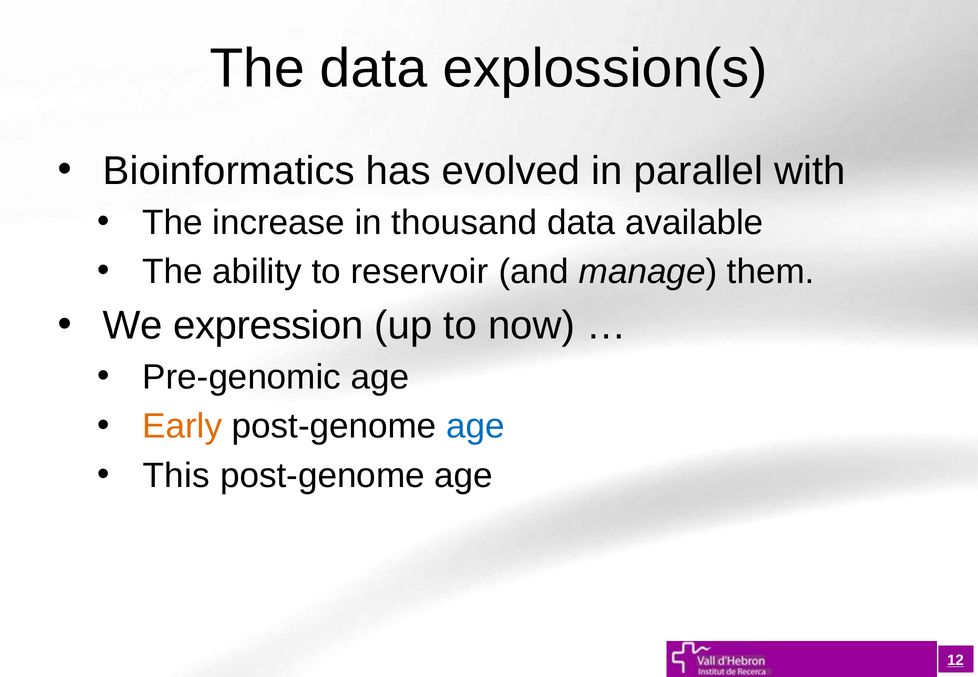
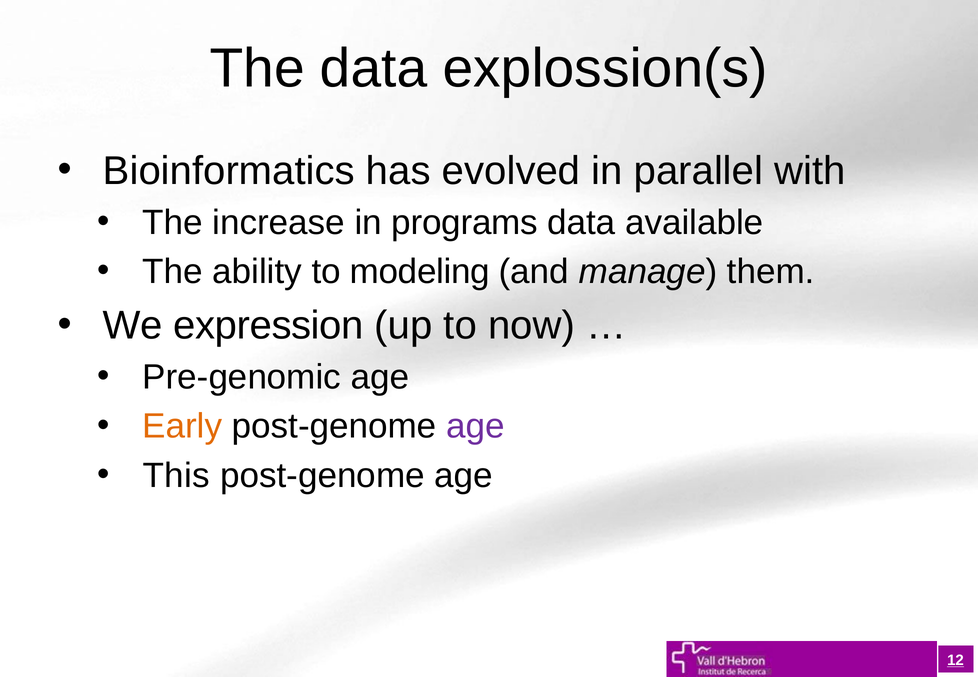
thousand: thousand -> programs (465, 223)
reservoir: reservoir -> modeling (420, 272)
age colour: blue -> purple (475, 426)
